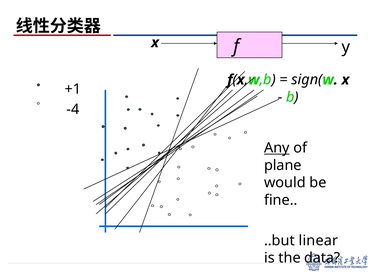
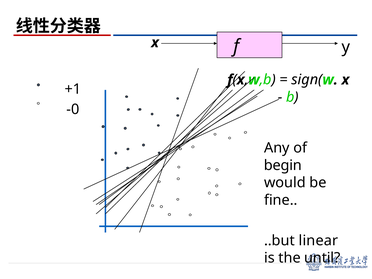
-4: -4 -> -0 (73, 109)
Any underline: present -> none (277, 148)
plane: plane -> begin (283, 165)
data: data -> until (322, 258)
